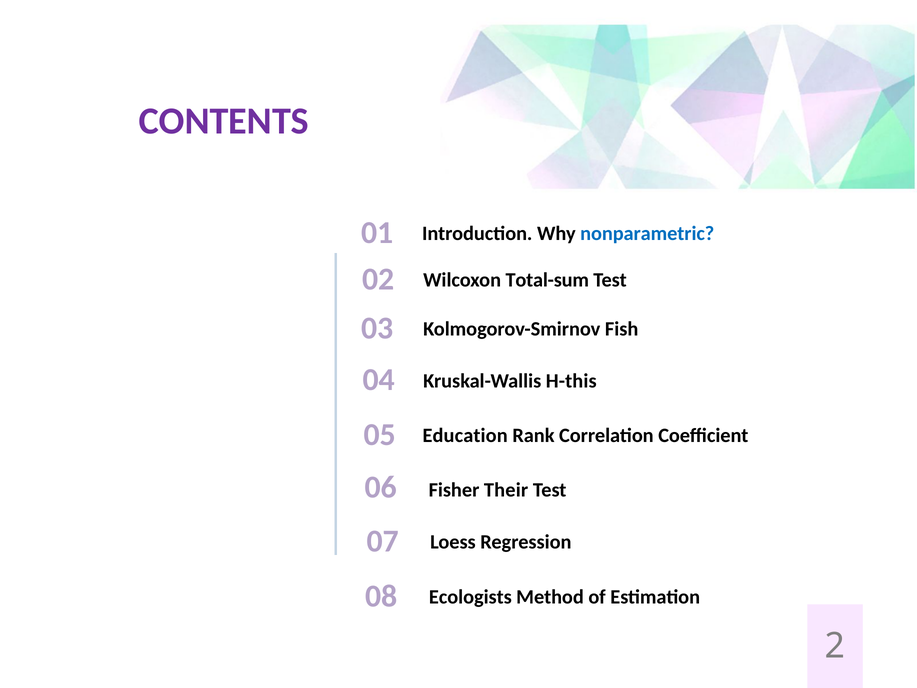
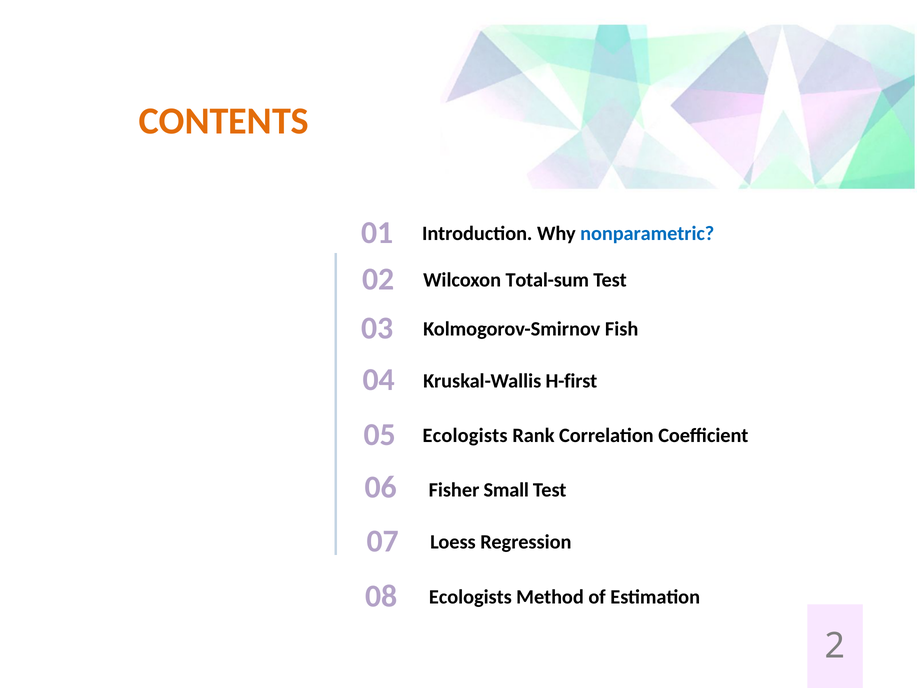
CONTENTS colour: purple -> orange (224, 121)
H-this: H-this -> H-first (571, 381)
Education: Education -> Ecologists (465, 435)
Their: Their -> Small (506, 490)
